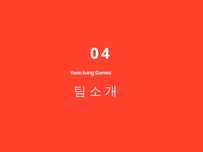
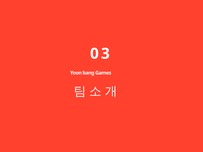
4: 4 -> 3 (105, 54)
